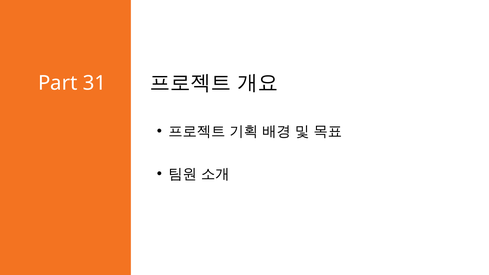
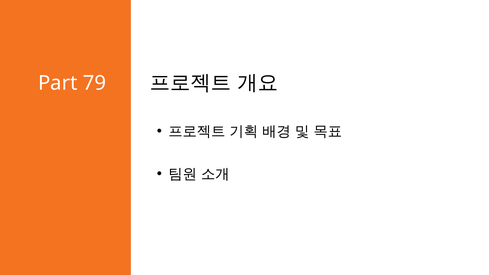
31: 31 -> 79 (94, 83)
